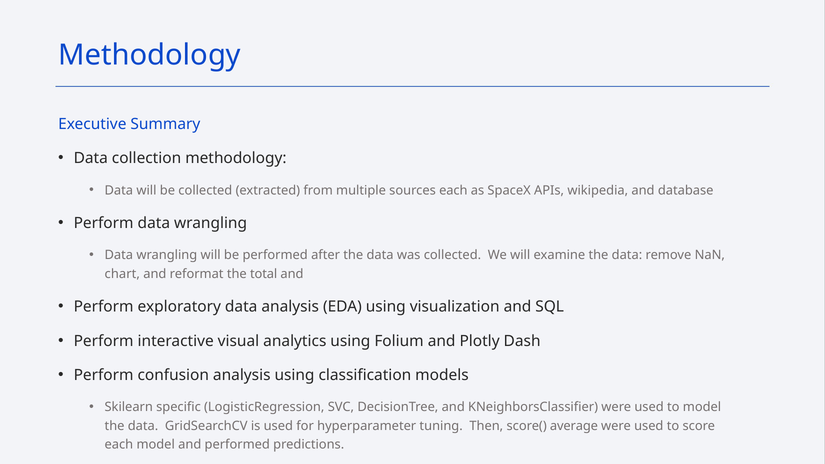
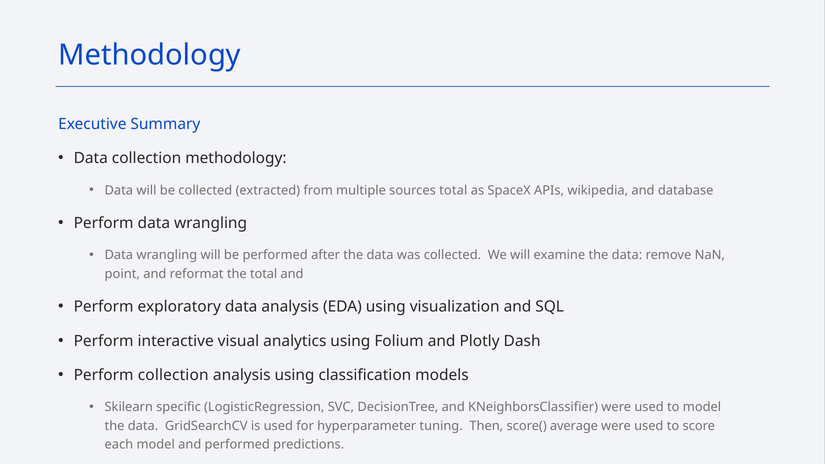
sources each: each -> total (453, 190)
chart: chart -> point (122, 274)
Perform confusion: confusion -> collection (173, 375)
